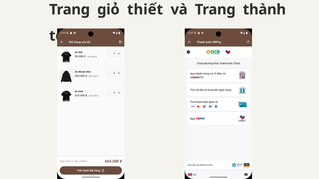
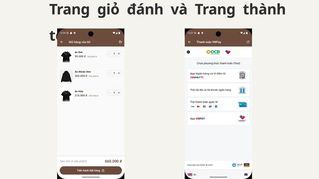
thiết: thiết -> đánh (145, 10)
